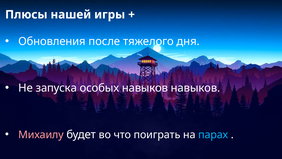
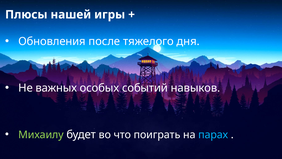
запуска: запуска -> важных (56, 88)
особых навыков: навыков -> событий (145, 88)
Михаилу colour: pink -> light green (41, 135)
